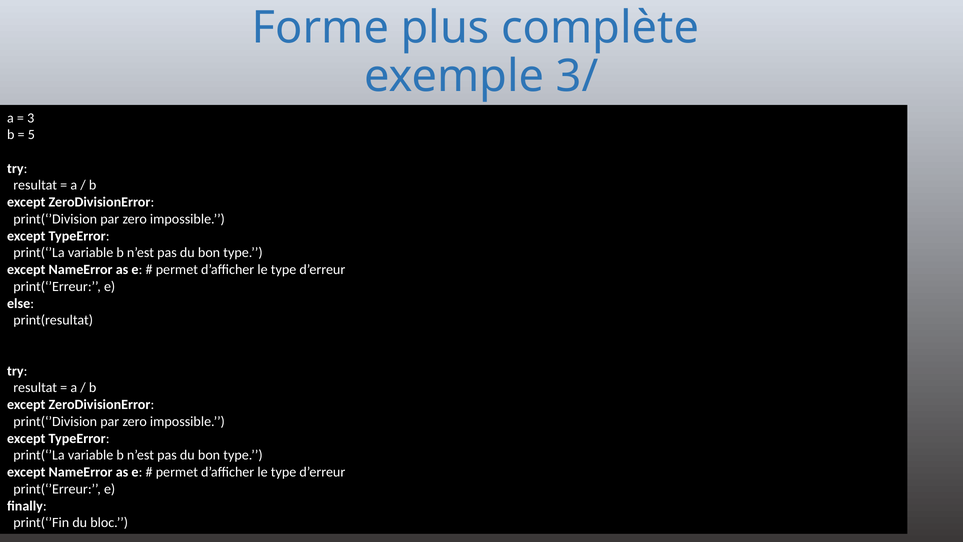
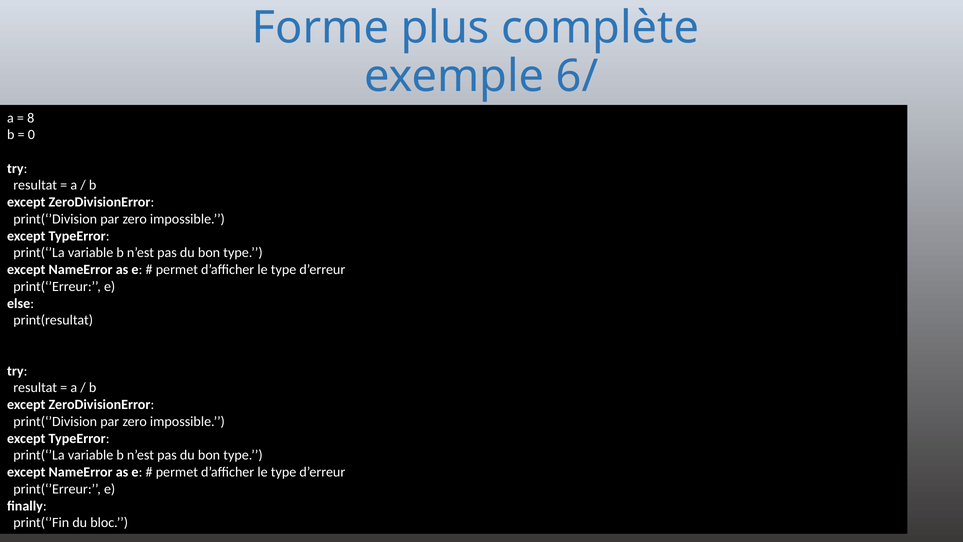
3/: 3/ -> 6/ (577, 76)
3: 3 -> 8 (31, 118)
5: 5 -> 0 (31, 135)
